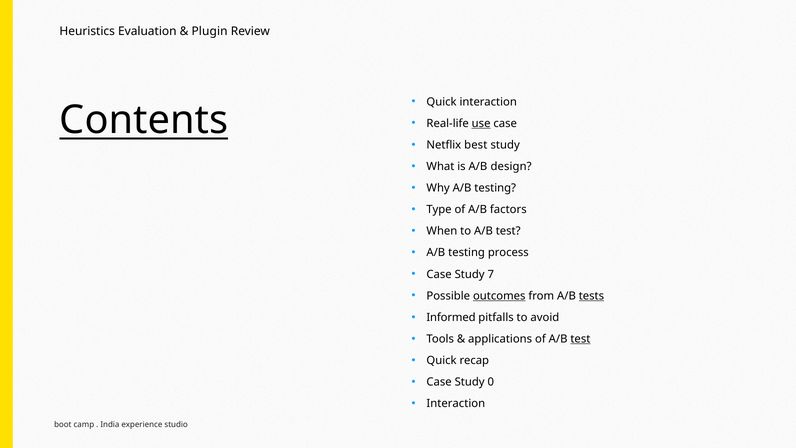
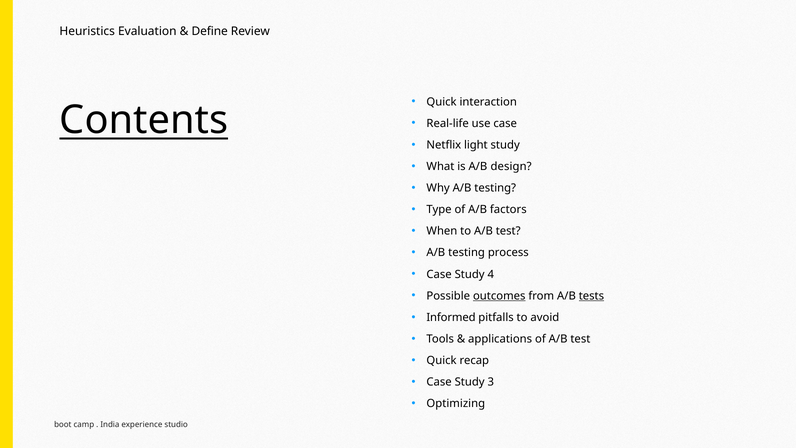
Plugin: Plugin -> Define (210, 32)
use underline: present -> none (481, 123)
best: best -> light (476, 145)
7: 7 -> 4 (491, 274)
test underline: present -> none (580, 339)
0: 0 -> 3 (491, 382)
Interaction: Interaction -> Optimizing (456, 403)
